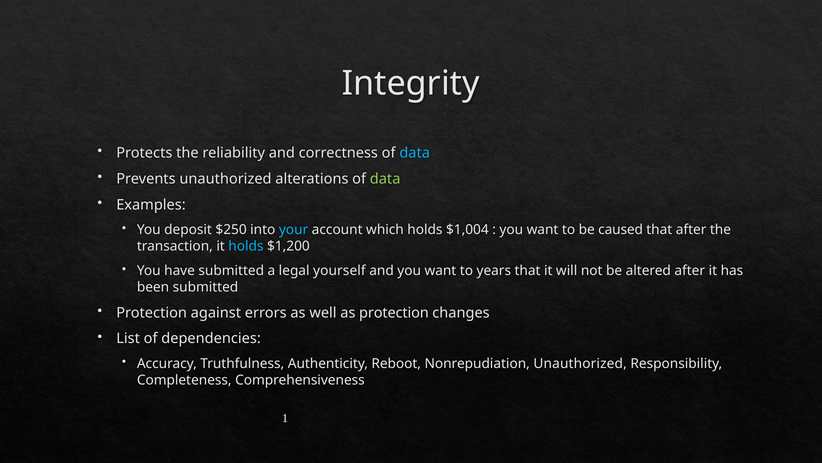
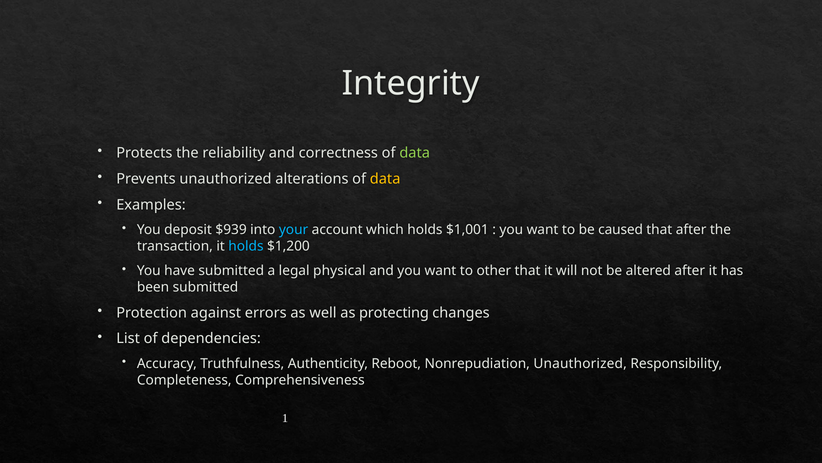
data colour: light blue -> light green (415, 153)
data colour: light green -> yellow (385, 179)
$250: $250 -> $939 (231, 230)
$1,004: $1,004 -> $1,001 (467, 230)
yourself: yourself -> physical (339, 270)
years: years -> other (494, 270)
as protection: protection -> protecting (394, 312)
